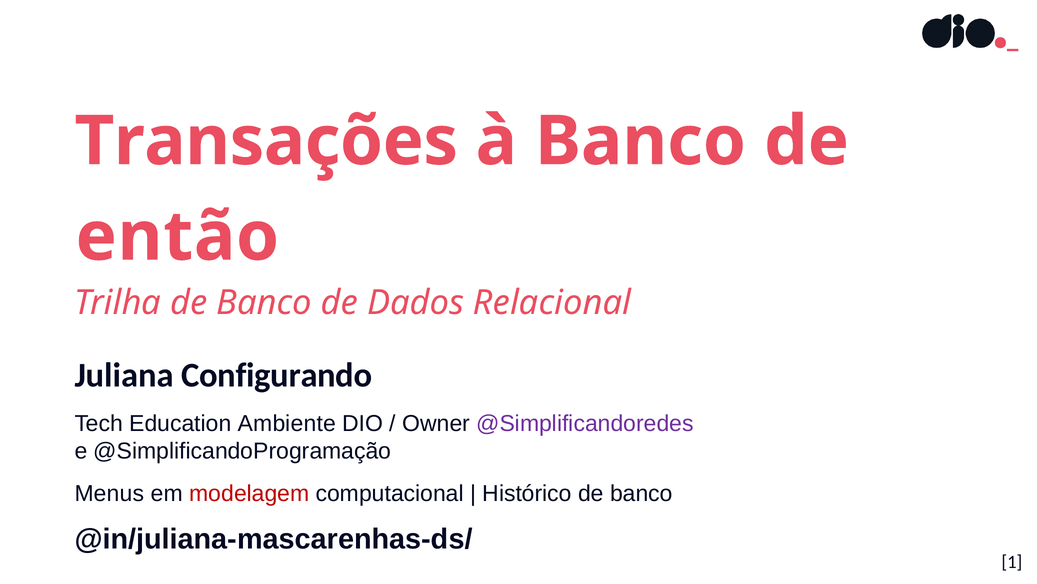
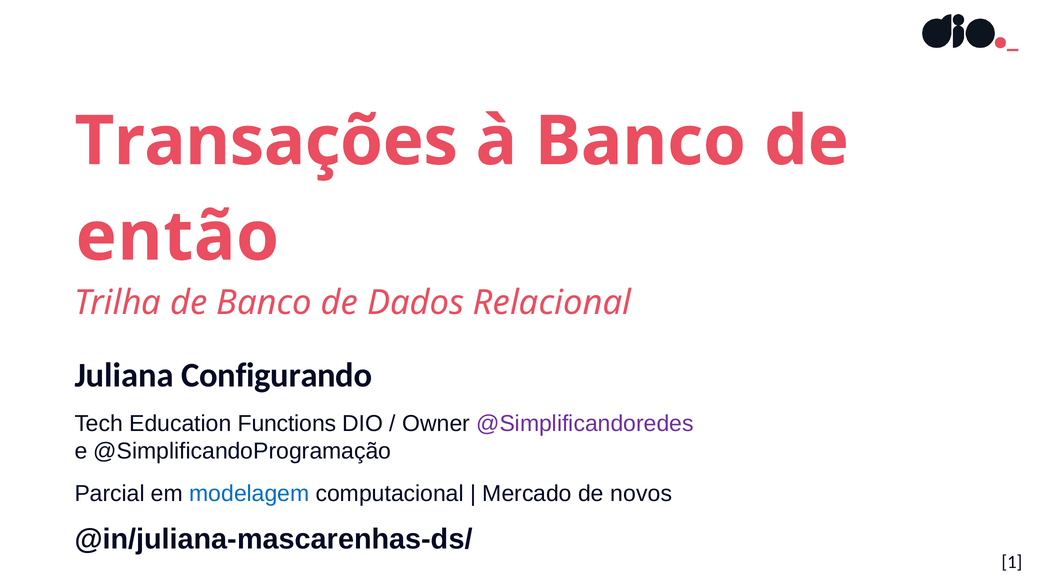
Ambiente: Ambiente -> Functions (287, 423)
Menus: Menus -> Parcial (110, 493)
modelagem colour: red -> blue (249, 493)
Histórico: Histórico -> Mercado (527, 493)
banco: banco -> novos (641, 493)
